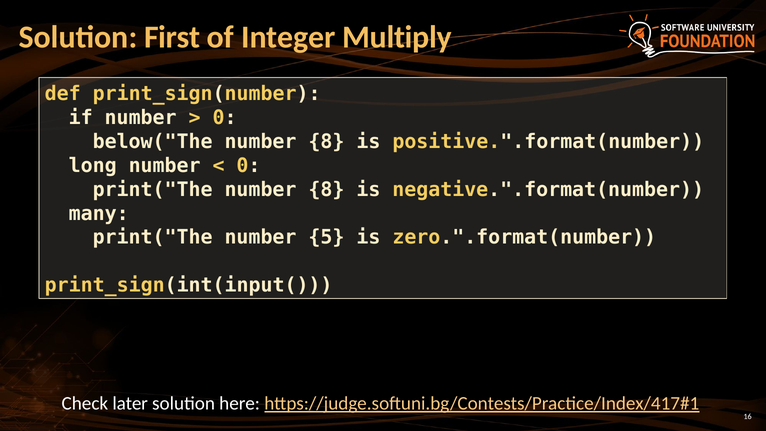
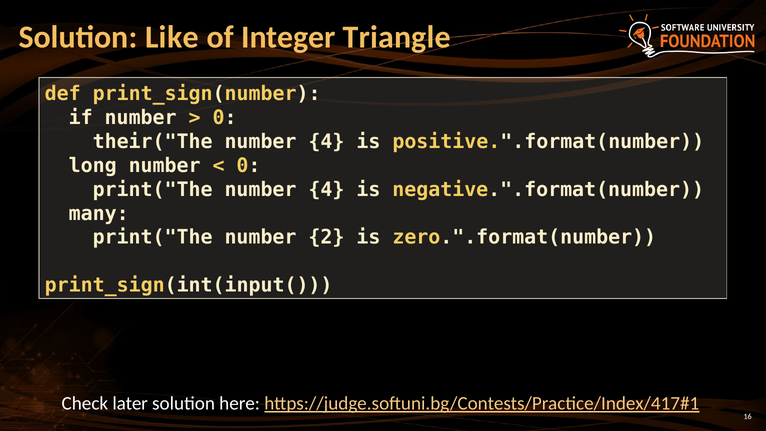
First: First -> Like (172, 37)
Multiply: Multiply -> Triangle (397, 37)
below("The: below("The -> their("The (153, 142)
8: 8 -> 4 (326, 142)
print("The number 8: 8 -> 4 (326, 189)
5: 5 -> 2 (326, 237)
